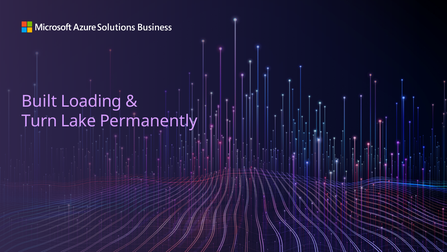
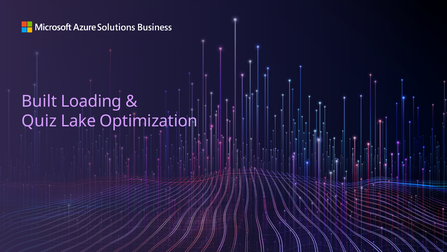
Turn: Turn -> Quiz (39, 121)
Permanently: Permanently -> Optimization (149, 121)
